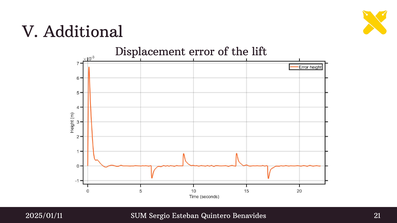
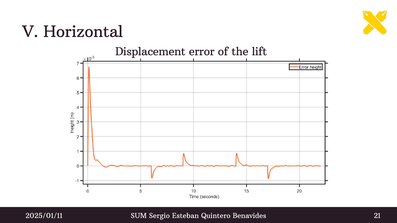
Additional: Additional -> Horizontal (83, 32)
